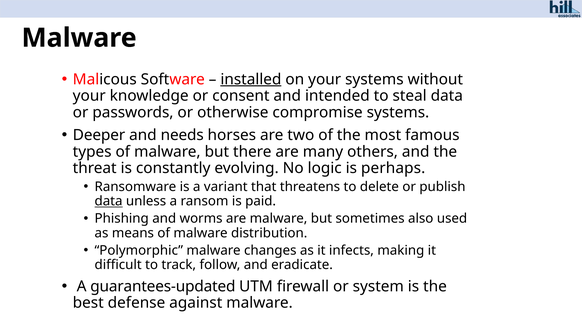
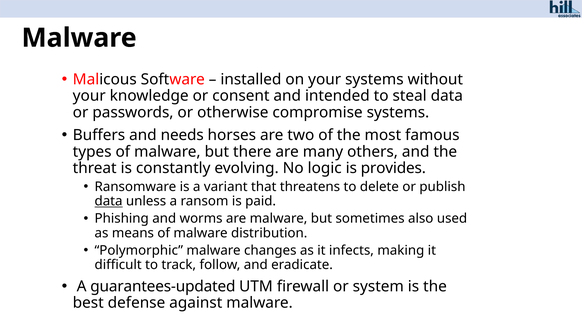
installed underline: present -> none (251, 79)
Deeper: Deeper -> Buffers (99, 135)
perhaps: perhaps -> provides (393, 168)
